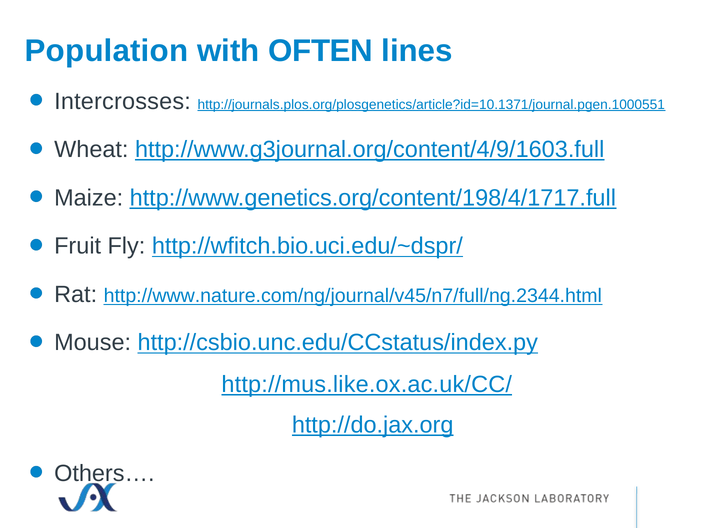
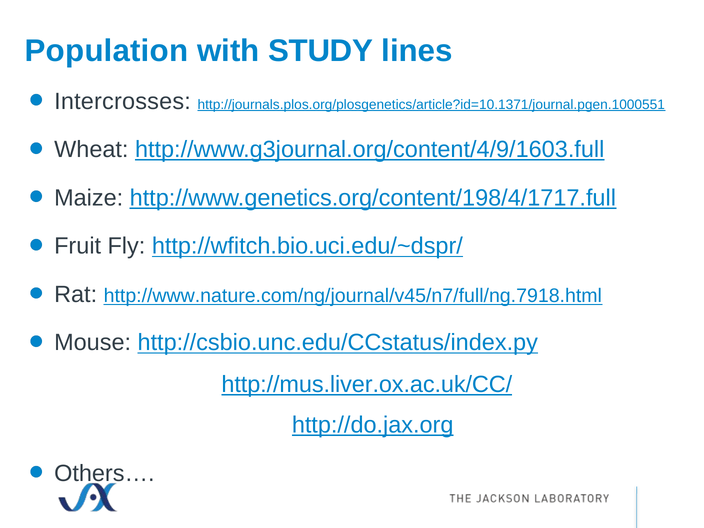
OFTEN: OFTEN -> STUDY (321, 51)
http://www.nature.com/ng/journal/v45/n7/full/ng.2344.html: http://www.nature.com/ng/journal/v45/n7/full/ng.2344.html -> http://www.nature.com/ng/journal/v45/n7/full/ng.7918.html (353, 296)
http://mus.like.ox.ac.uk/CC/: http://mus.like.ox.ac.uk/CC/ -> http://mus.liver.ox.ac.uk/CC/ (367, 385)
